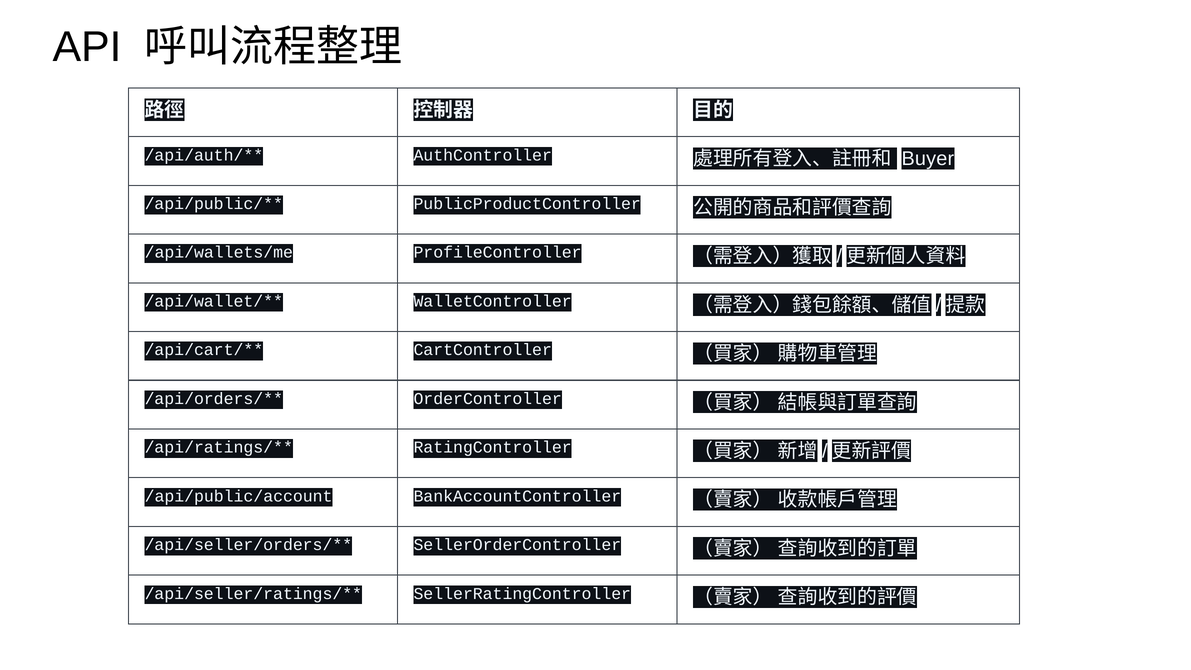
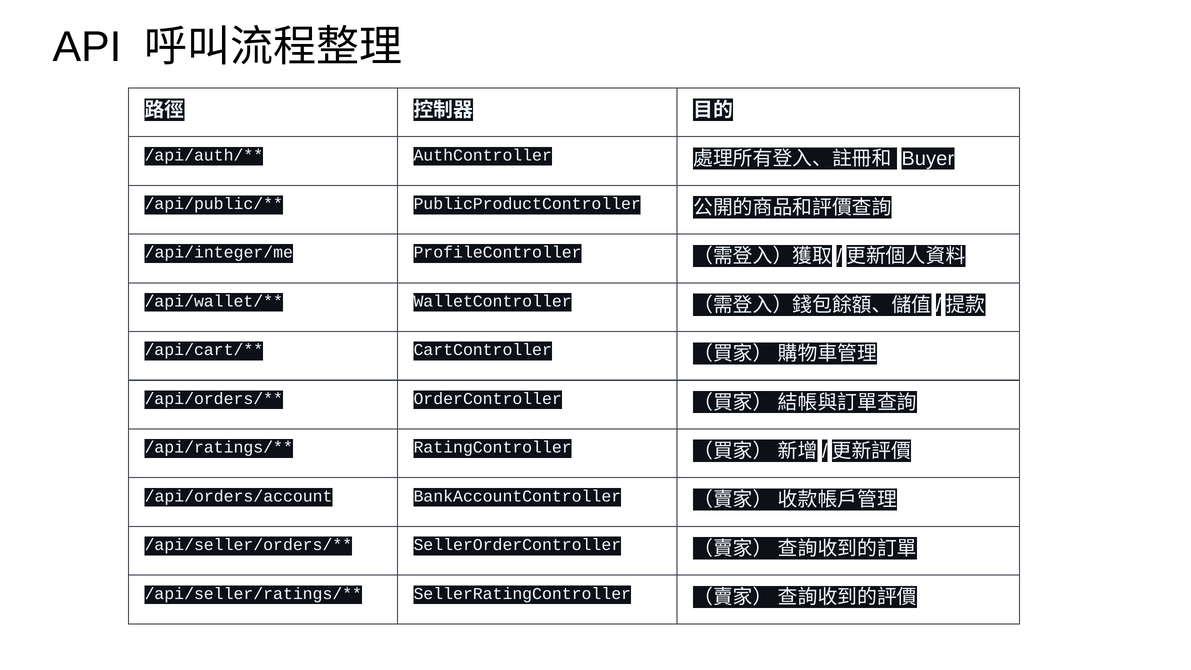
/api/wallets/me: /api/wallets/me -> /api/integer/me (219, 252)
/api/public/account: /api/public/account -> /api/orders/account (239, 496)
